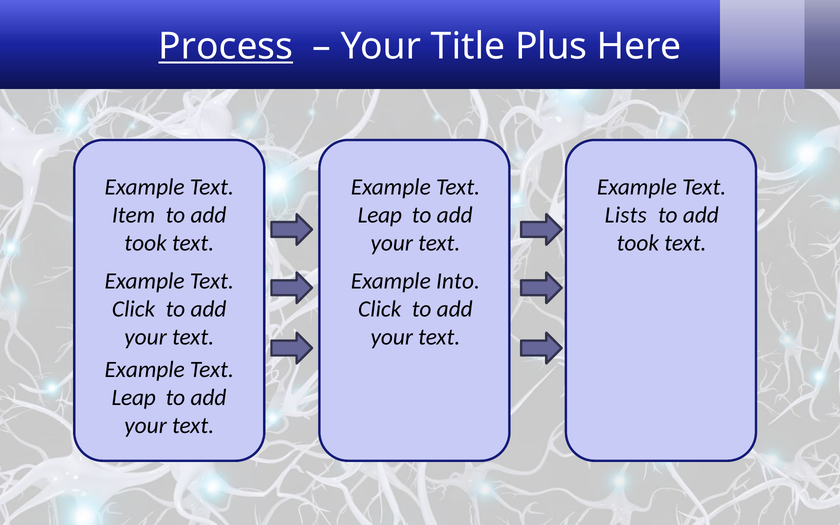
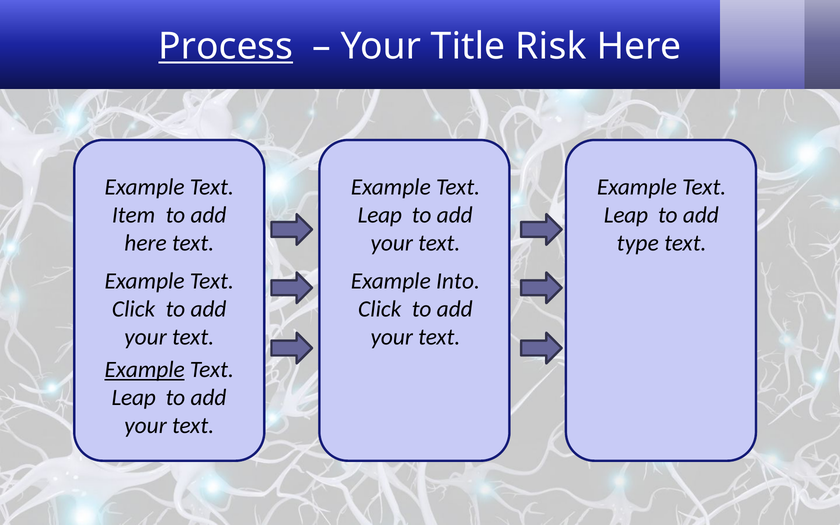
Plus: Plus -> Risk (551, 46)
Lists: Lists -> Leap (626, 215)
took: took -> here (146, 243)
took: took -> type (638, 243)
Example underline: none -> present (145, 370)
